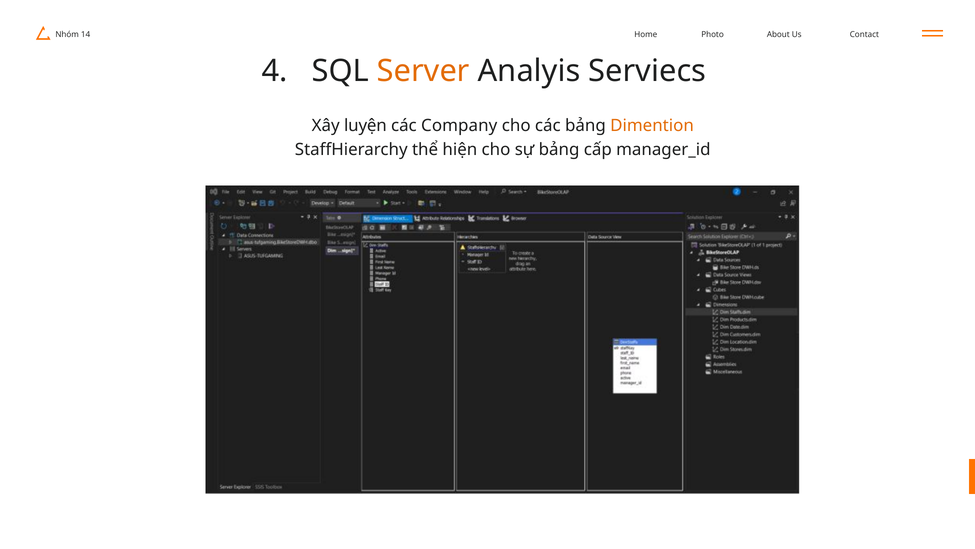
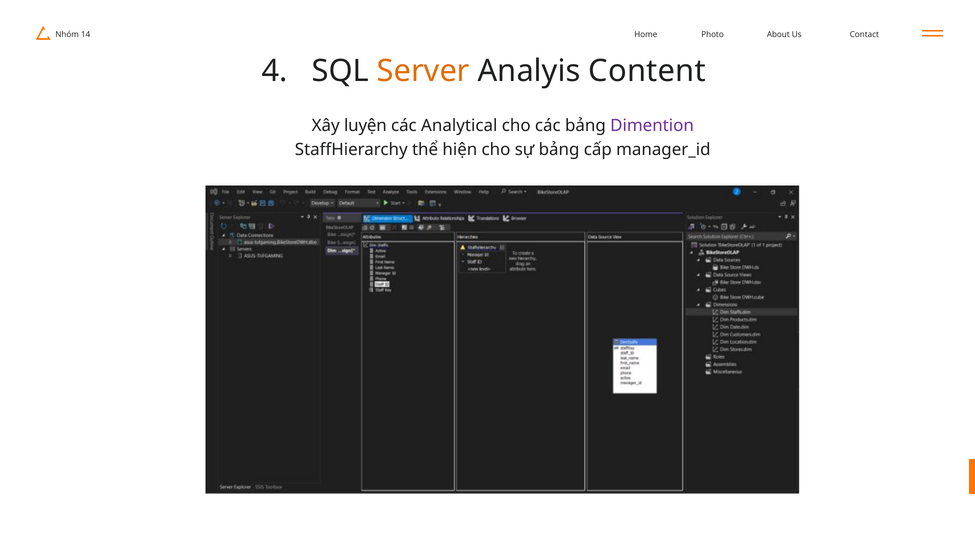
Serviecs: Serviecs -> Content (647, 71)
Company: Company -> Analytical (459, 126)
Dimention colour: orange -> purple (652, 126)
